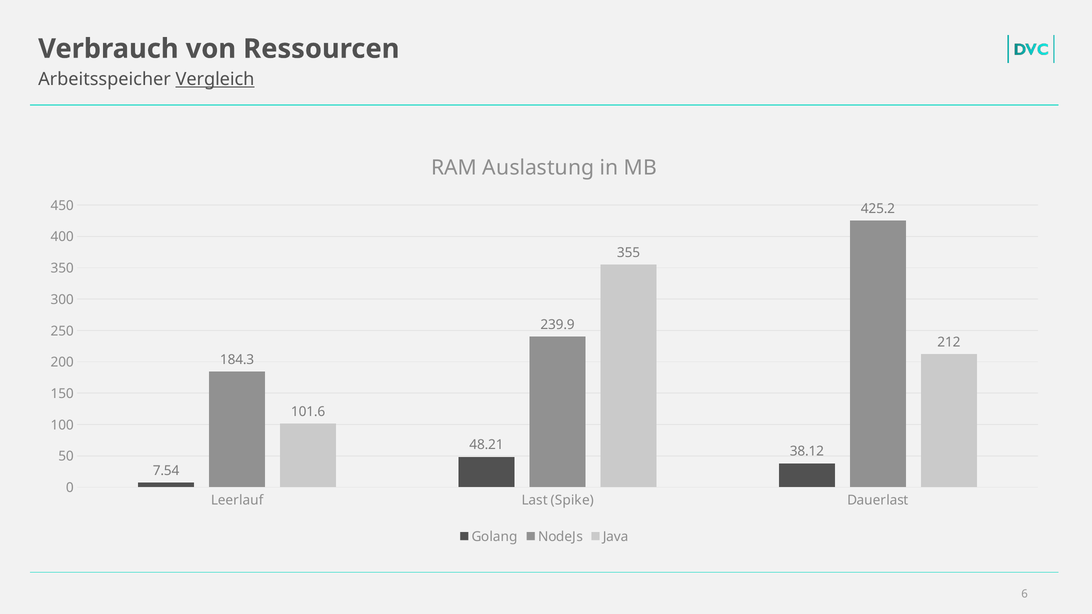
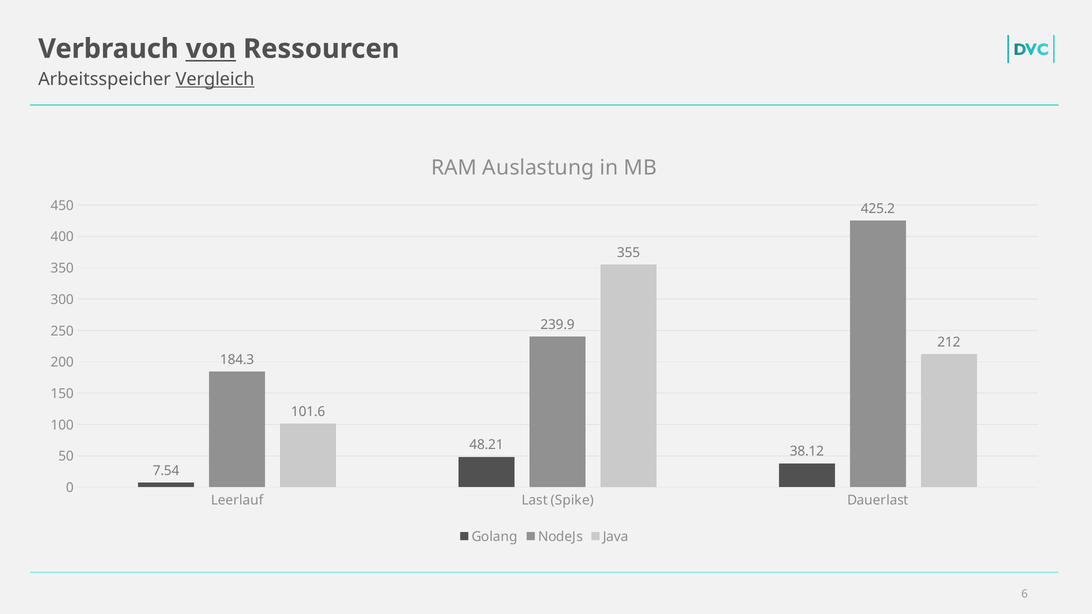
von underline: none -> present (211, 49)
